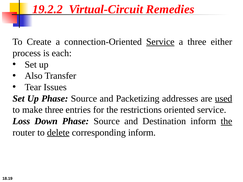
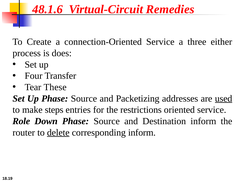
19.2.2: 19.2.2 -> 48.1.6 (48, 9)
Service underline: present -> none (160, 42)
each: each -> does (62, 53)
Also: Also -> Four (34, 76)
Issues: Issues -> These (55, 87)
make three: three -> steps (54, 110)
Loss: Loss -> Role (21, 121)
the underline: present -> none (227, 121)
